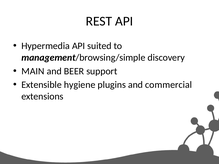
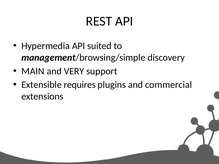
BEER: BEER -> VERY (74, 71)
hygiene: hygiene -> requires (80, 85)
